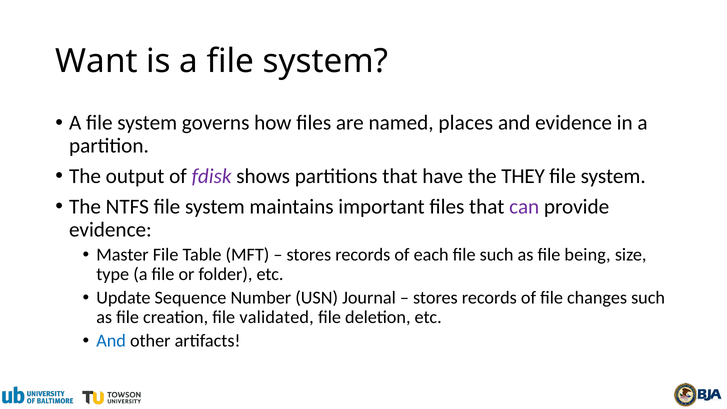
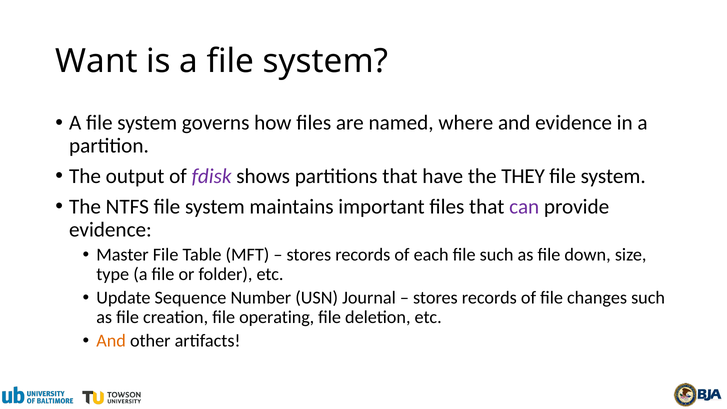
places: places -> where (466, 123)
being: being -> down (588, 255)
validated: validated -> operating (277, 317)
And colour: blue -> orange (111, 341)
